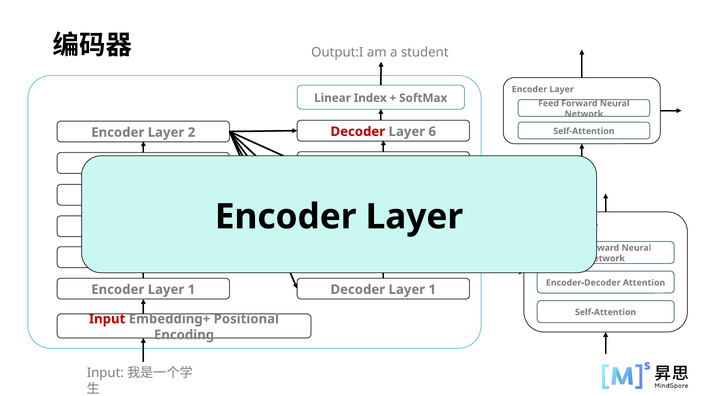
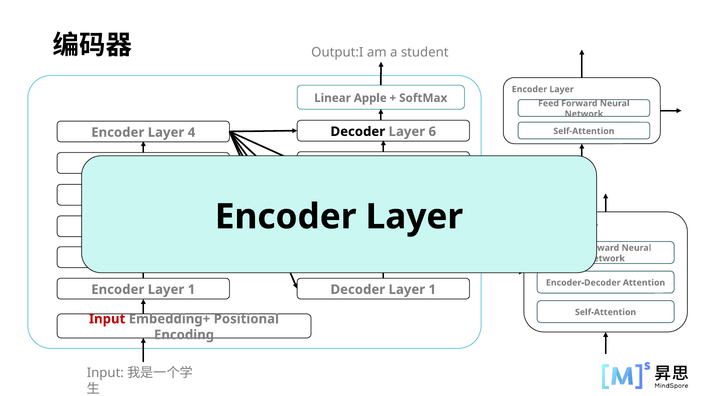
Index: Index -> Apple (370, 98)
Decoder colour: red -> black (358, 132)
2: 2 -> 4 (192, 132)
